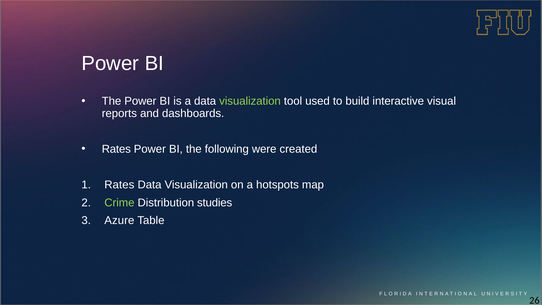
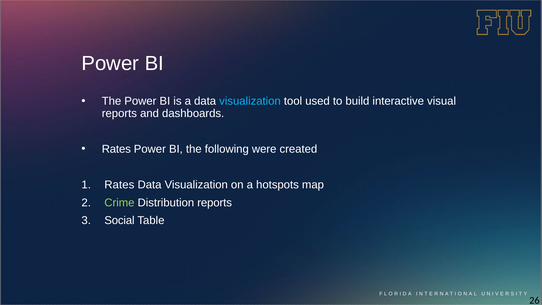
visualization colour: light green -> light blue (250, 101)
Distribution studies: studies -> reports (215, 203)
Azure: Azure -> Social (119, 220)
